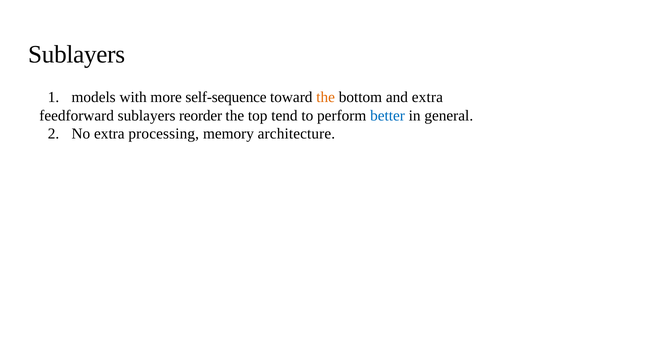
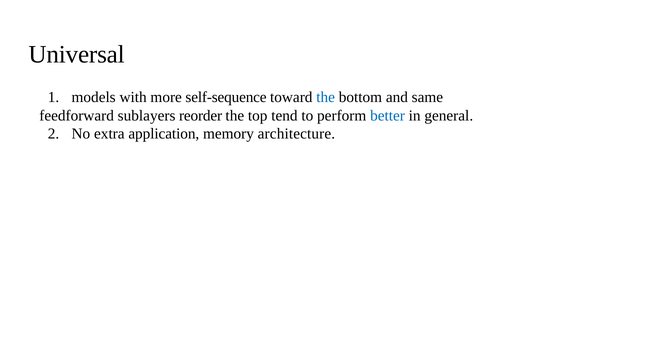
Sublayers: Sublayers -> Universal (77, 55)
the colour: orange -> blue (326, 97)
and extra: extra -> same (427, 97)
processing: processing -> application (164, 134)
